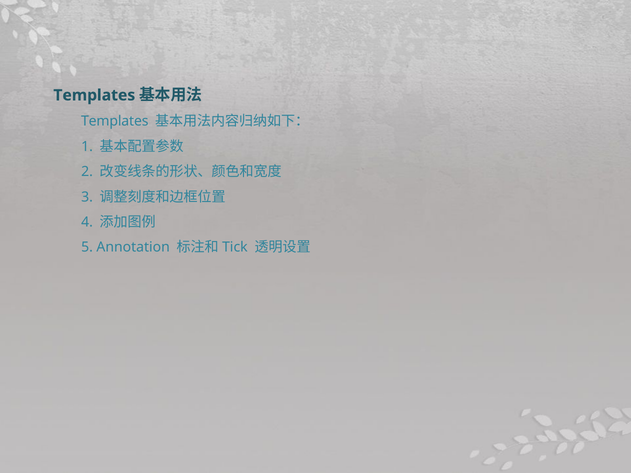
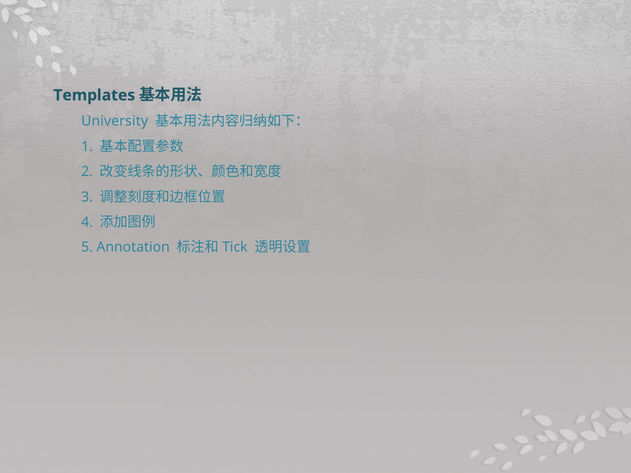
Templates: Templates -> University (115, 121)
